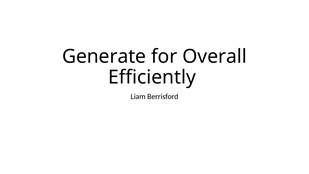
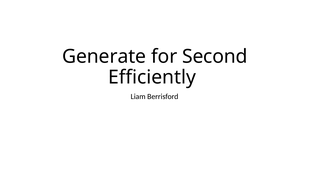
Overall: Overall -> Second (215, 56)
